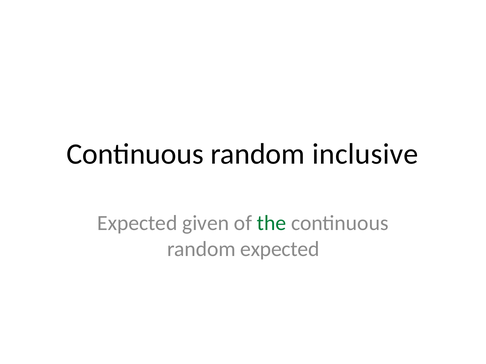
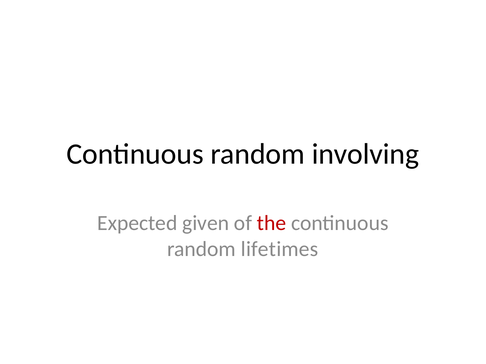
inclusive: inclusive -> involving (365, 154)
the colour: green -> red (272, 223)
random expected: expected -> lifetimes (280, 249)
